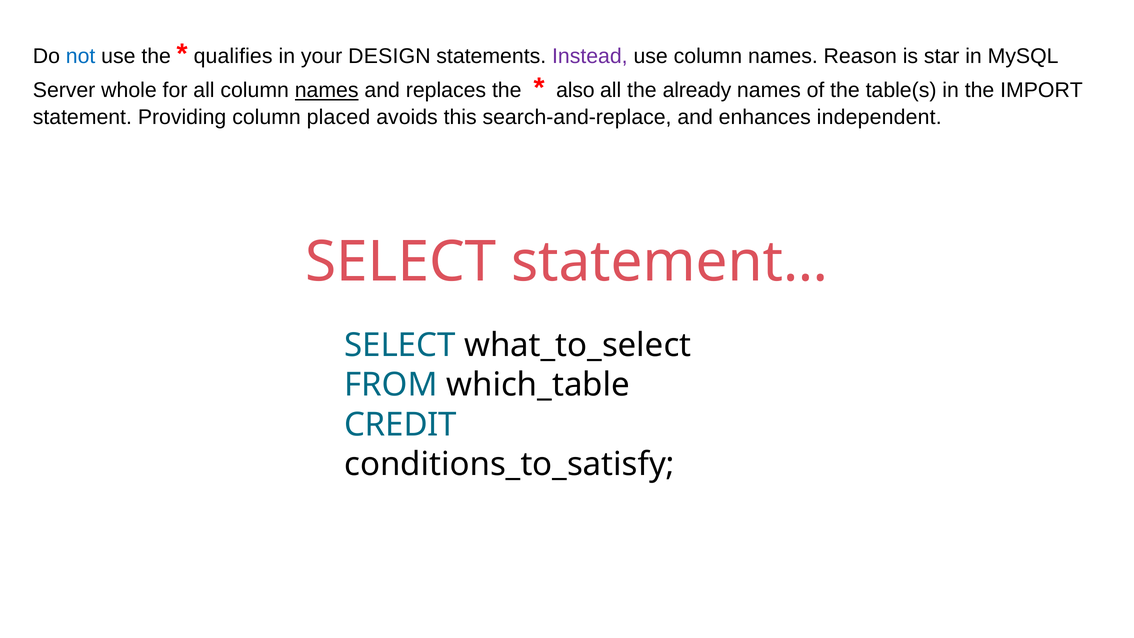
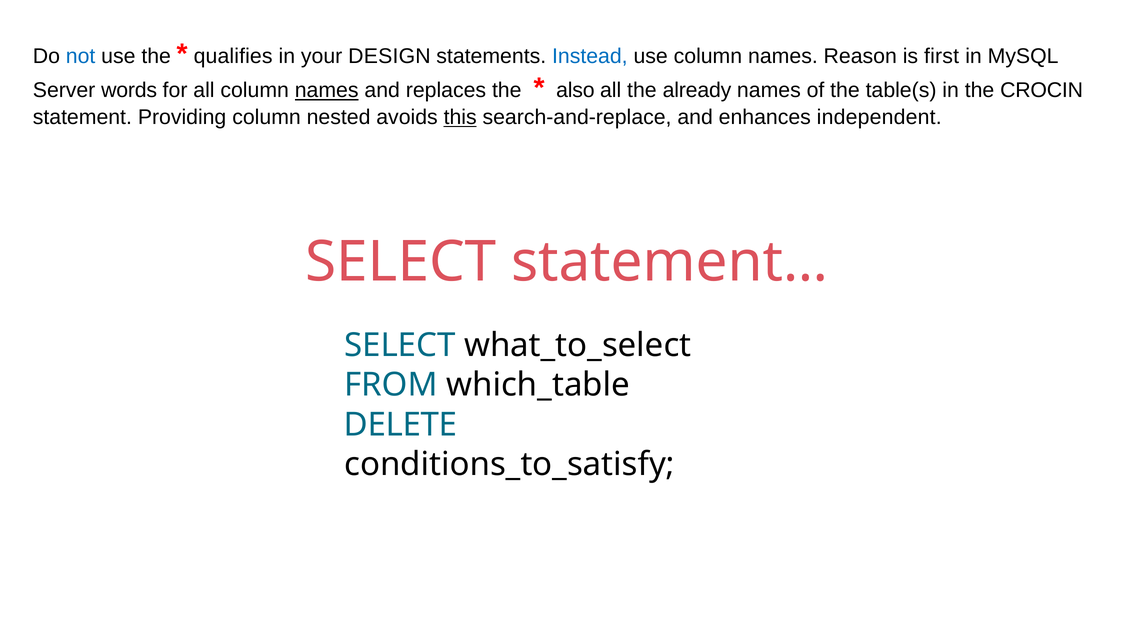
Instead colour: purple -> blue (590, 56)
star: star -> first (942, 56)
whole: whole -> words (129, 90)
IMPORT: IMPORT -> CROCIN (1042, 90)
placed: placed -> nested (339, 117)
this underline: none -> present (460, 117)
CREDIT: CREDIT -> DELETE (401, 425)
